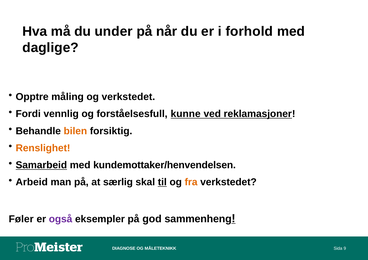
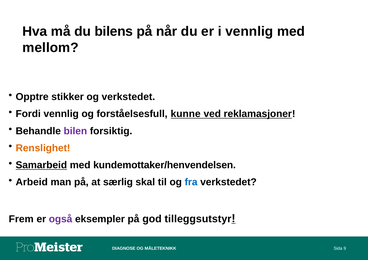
under: under -> bilens (114, 32)
i forhold: forhold -> vennlig (249, 32)
daglige: daglige -> mellom (51, 48)
måling: måling -> stikker (68, 97)
bilen colour: orange -> purple (75, 131)
til underline: present -> none (162, 182)
fra colour: orange -> blue (191, 182)
Føler: Føler -> Frem (21, 219)
sammenheng: sammenheng -> tilleggsutstyr (198, 219)
